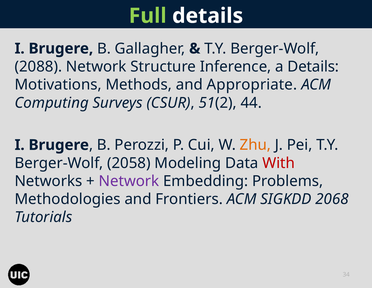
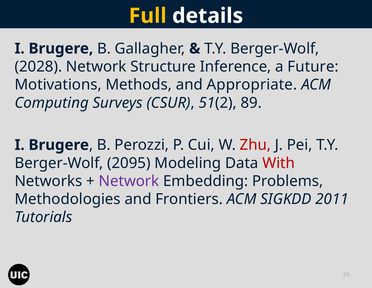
Full colour: light green -> yellow (148, 16)
2088: 2088 -> 2028 (38, 67)
a Details: Details -> Future (313, 67)
44: 44 -> 89 (251, 103)
Zhu colour: orange -> red (255, 145)
2058: 2058 -> 2095 (129, 163)
2068: 2068 -> 2011 (332, 199)
